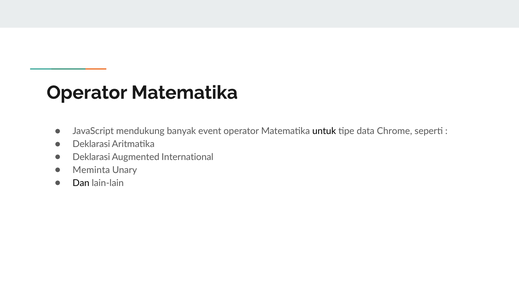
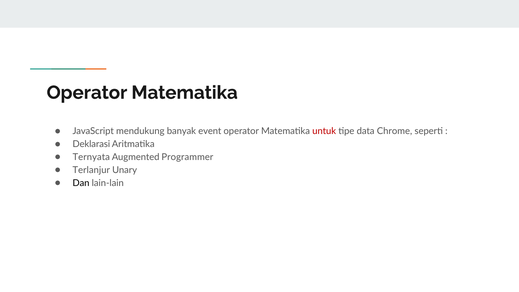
untuk colour: black -> red (324, 131)
Deklarasi: Deklarasi -> Ternyata (91, 157)
International: International -> Programmer (187, 157)
Meminta: Meminta -> Terlanjur (91, 170)
